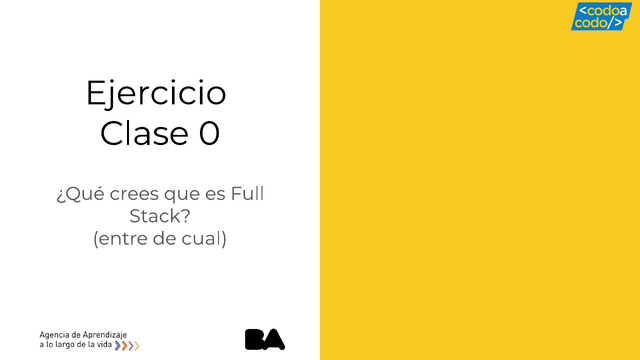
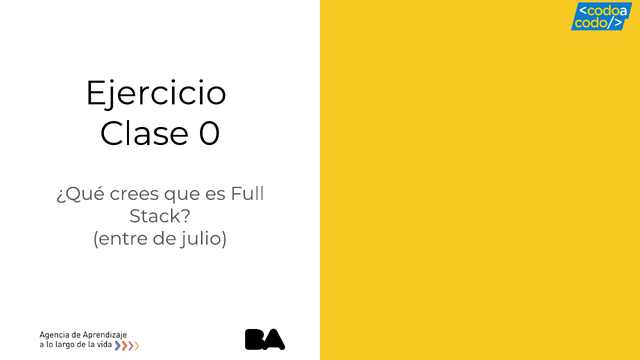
cual: cual -> julio (204, 239)
